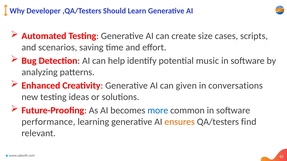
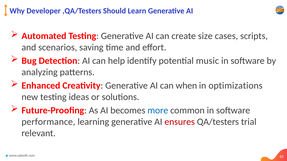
given: given -> when (186, 86)
conversations: conversations -> optimizations (236, 86)
ensures colour: orange -> red (180, 122)
find: find -> trial (249, 122)
